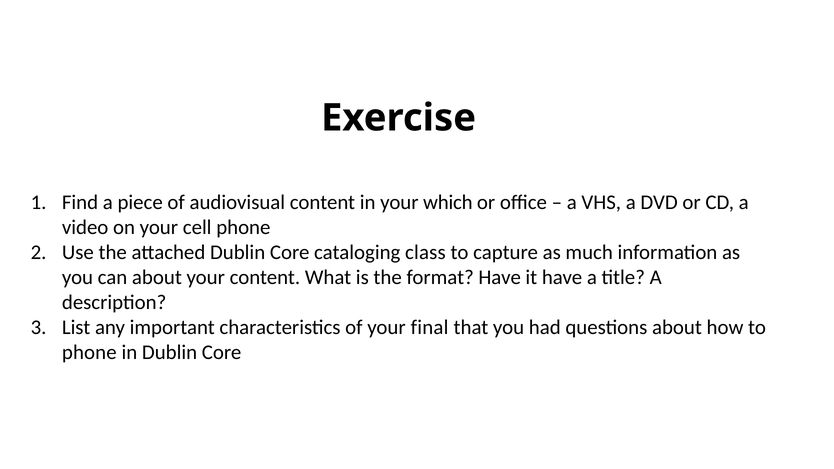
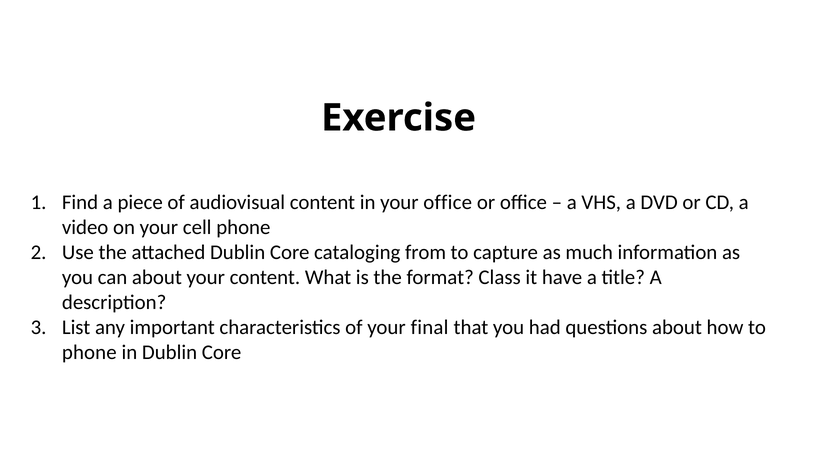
your which: which -> office (448, 203)
class: class -> from (426, 253)
format Have: Have -> Class (500, 278)
